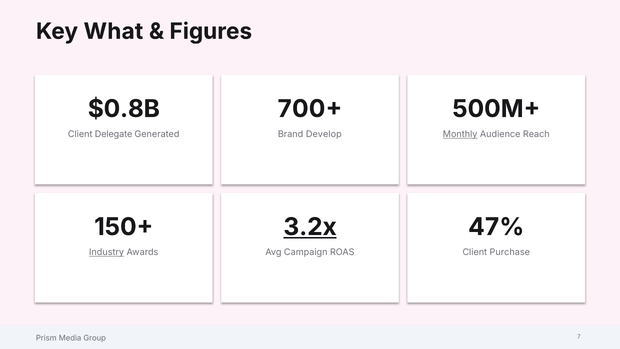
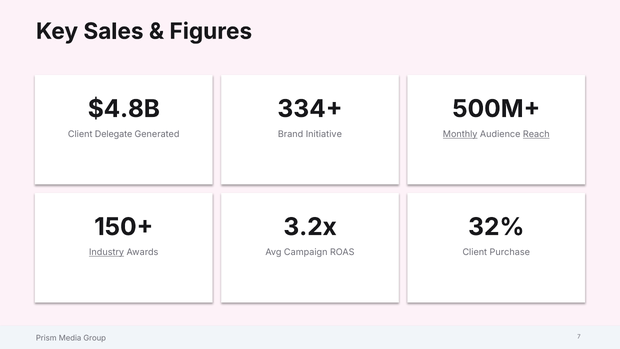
What: What -> Sales (113, 31)
$0.8B: $0.8B -> $4.8B (124, 109)
700+: 700+ -> 334+ (310, 109)
Develop: Develop -> Initiative (324, 134)
Reach underline: none -> present (536, 134)
3.2x underline: present -> none (310, 227)
47%: 47% -> 32% (496, 227)
